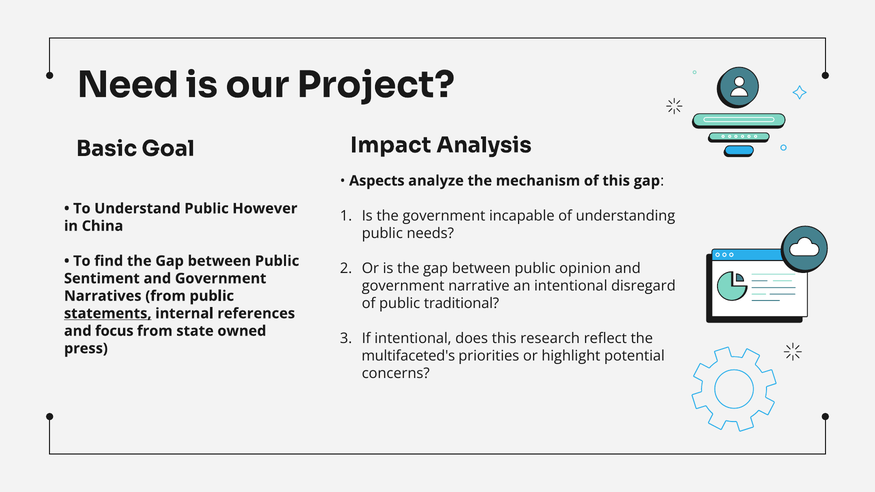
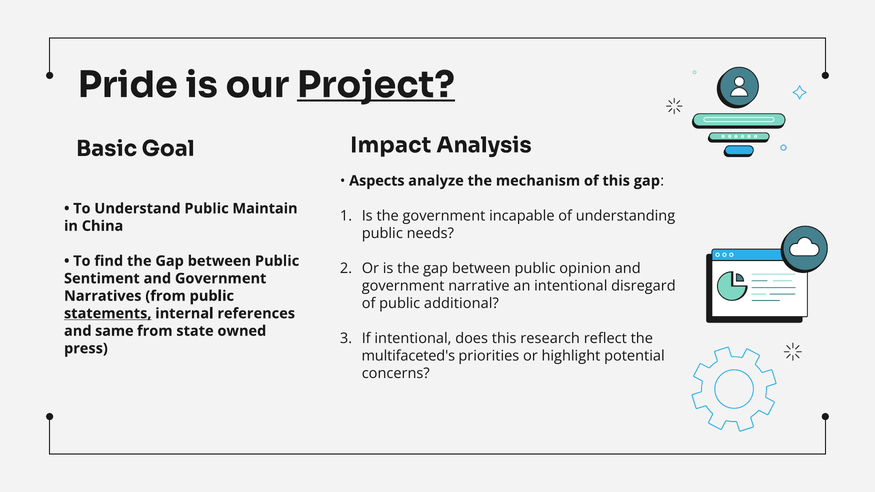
Need: Need -> Pride (128, 85)
Project underline: none -> present (376, 85)
However: However -> Maintain (265, 209)
traditional: traditional -> additional (461, 303)
focus: focus -> same (114, 331)
